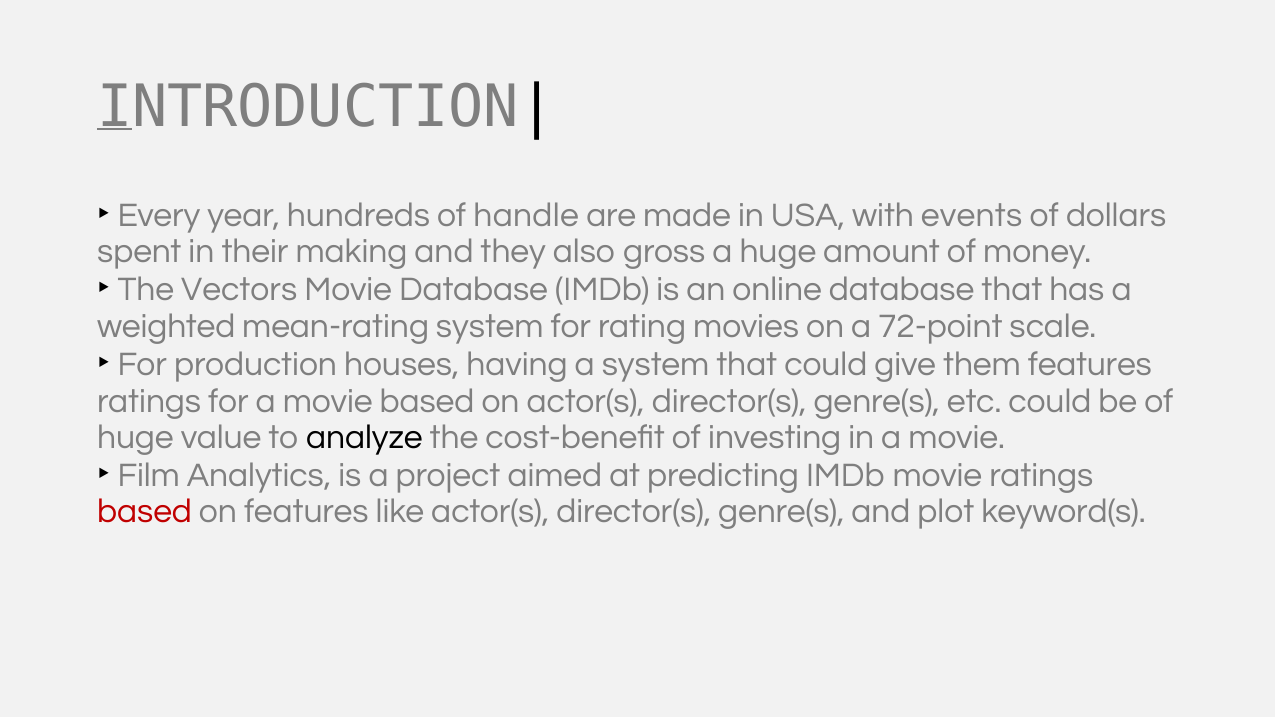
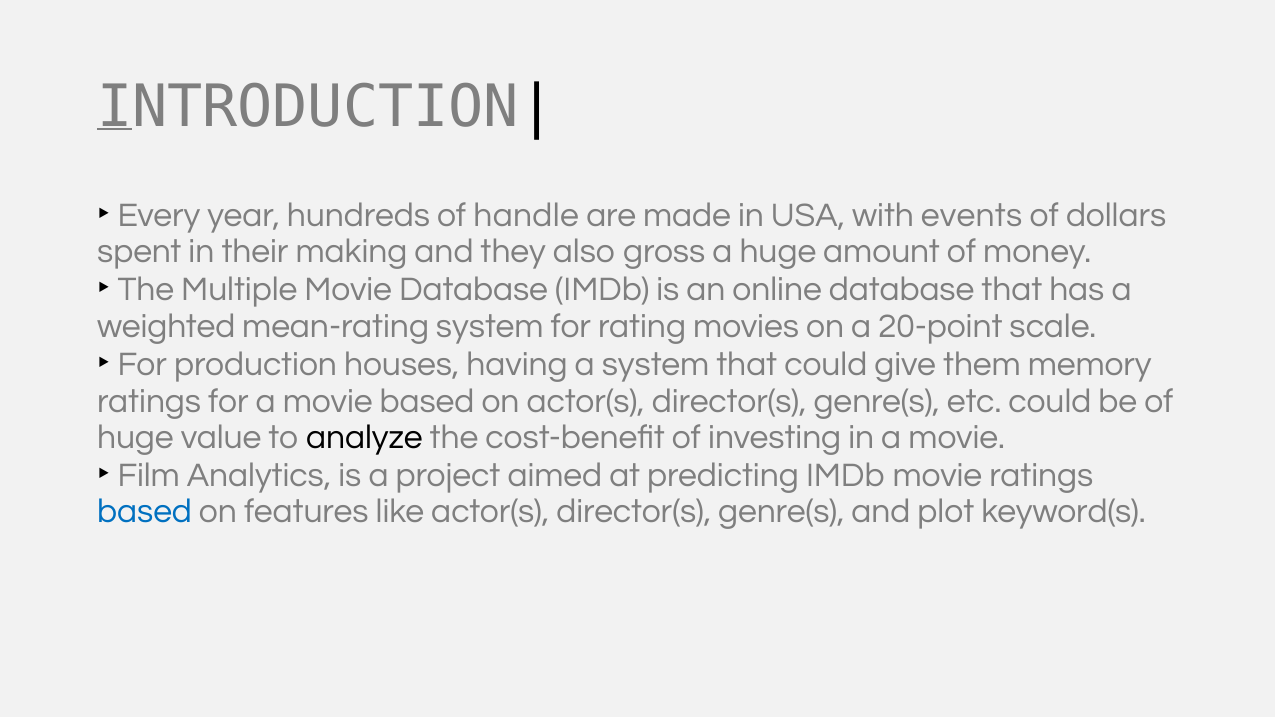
Vectors: Vectors -> Multiple (239, 290)
72-point: 72-point -> 20-point (940, 326)
them features: features -> memory (1090, 364)
based colour: red -> blue (145, 512)
